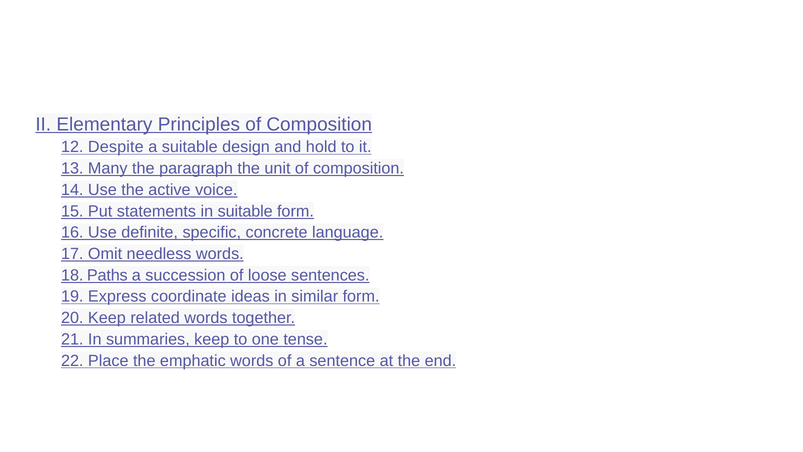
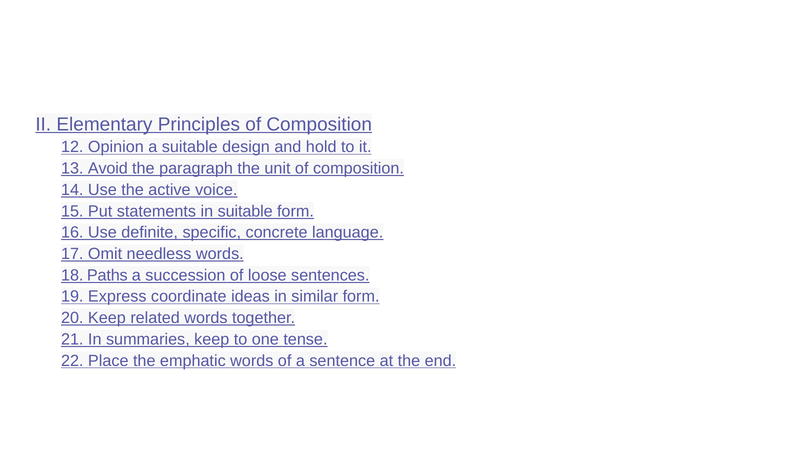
Despite: Despite -> Opinion (116, 147)
Many: Many -> Avoid (108, 168)
